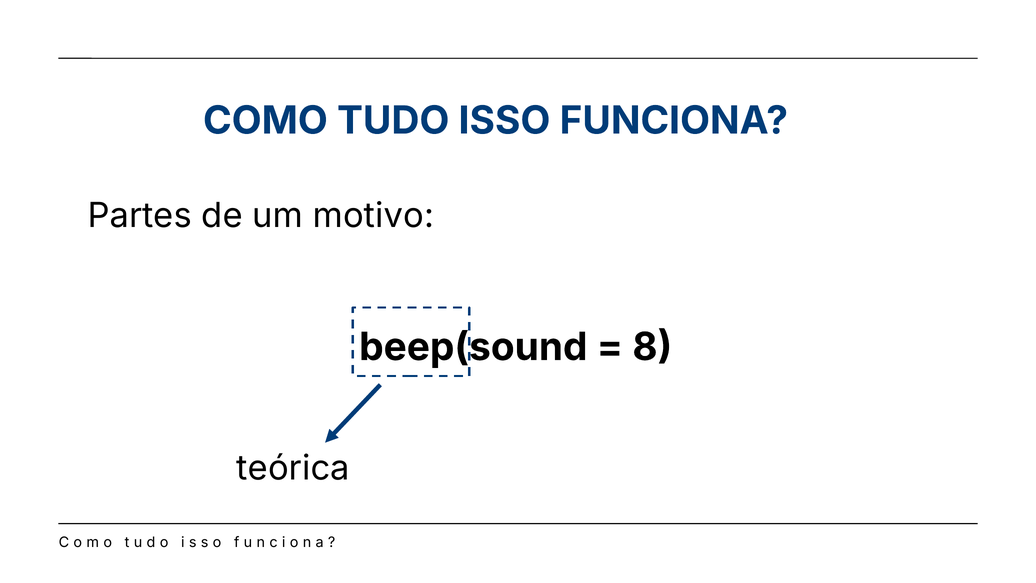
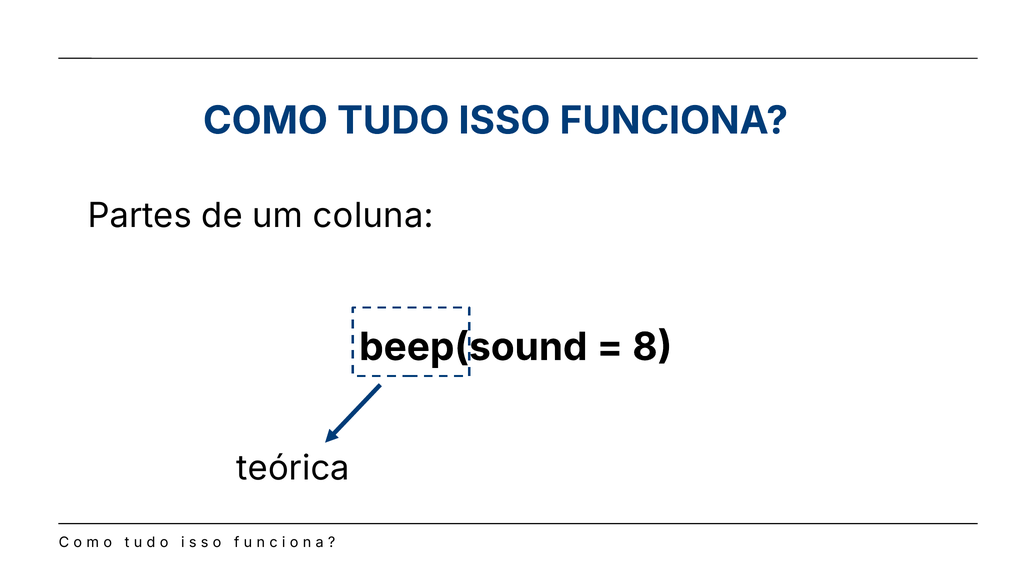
motivo: motivo -> coluna (373, 216)
